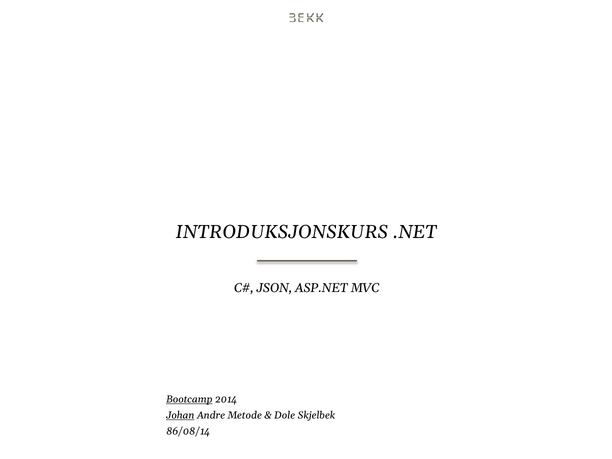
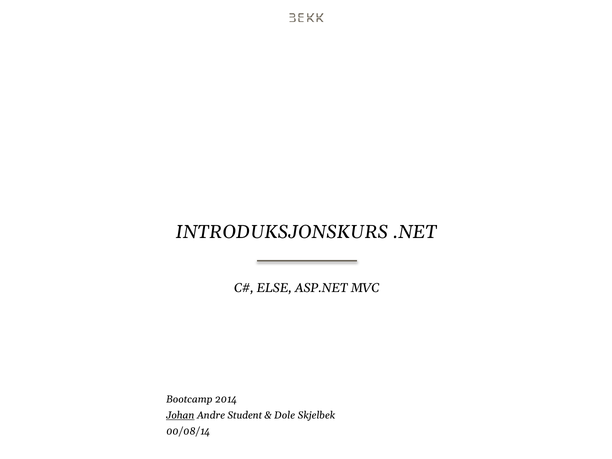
JSON: JSON -> ELSE (274, 288)
Bootcamp underline: present -> none (189, 399)
Metode: Metode -> Student (245, 415)
86/08/14: 86/08/14 -> 00/08/14 (188, 432)
